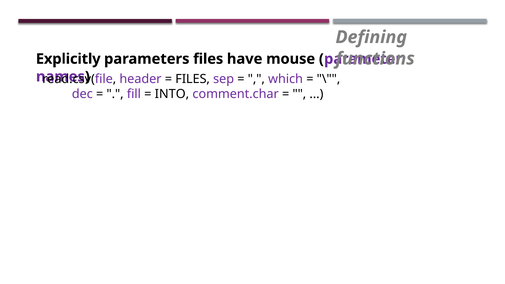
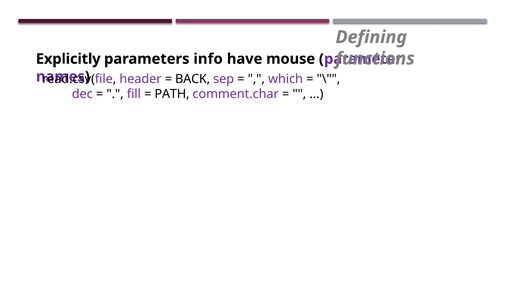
parameters files: files -> info (208, 59)
FILES: FILES -> BACK (193, 79)
INTO: INTO -> PATH (172, 94)
